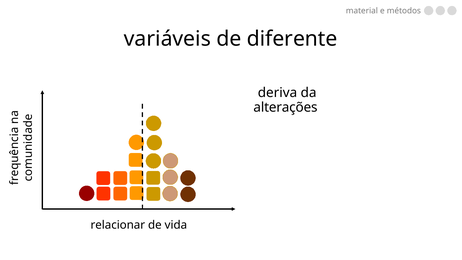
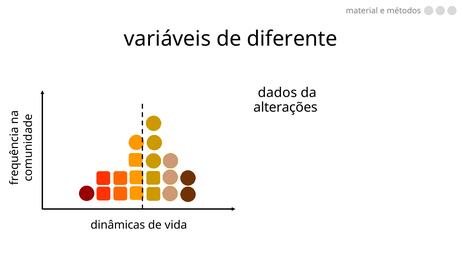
deriva: deriva -> dados (277, 93)
relacionar: relacionar -> dinâmicas (118, 225)
